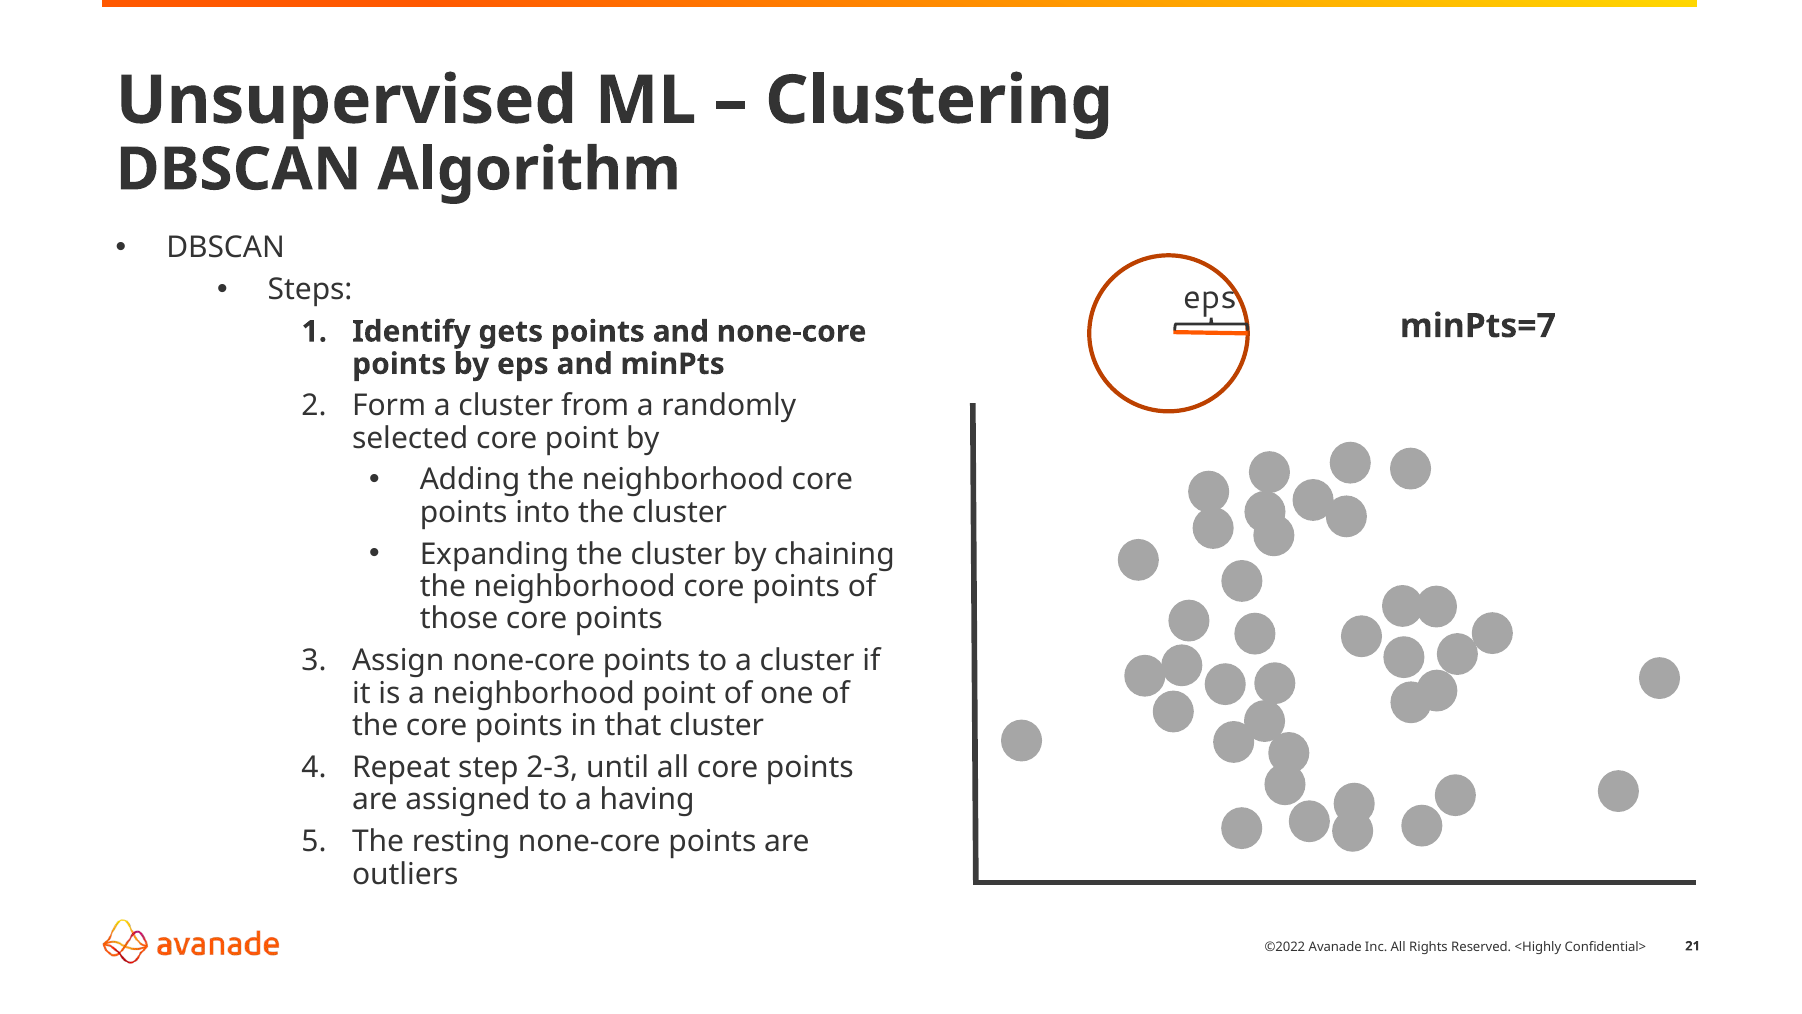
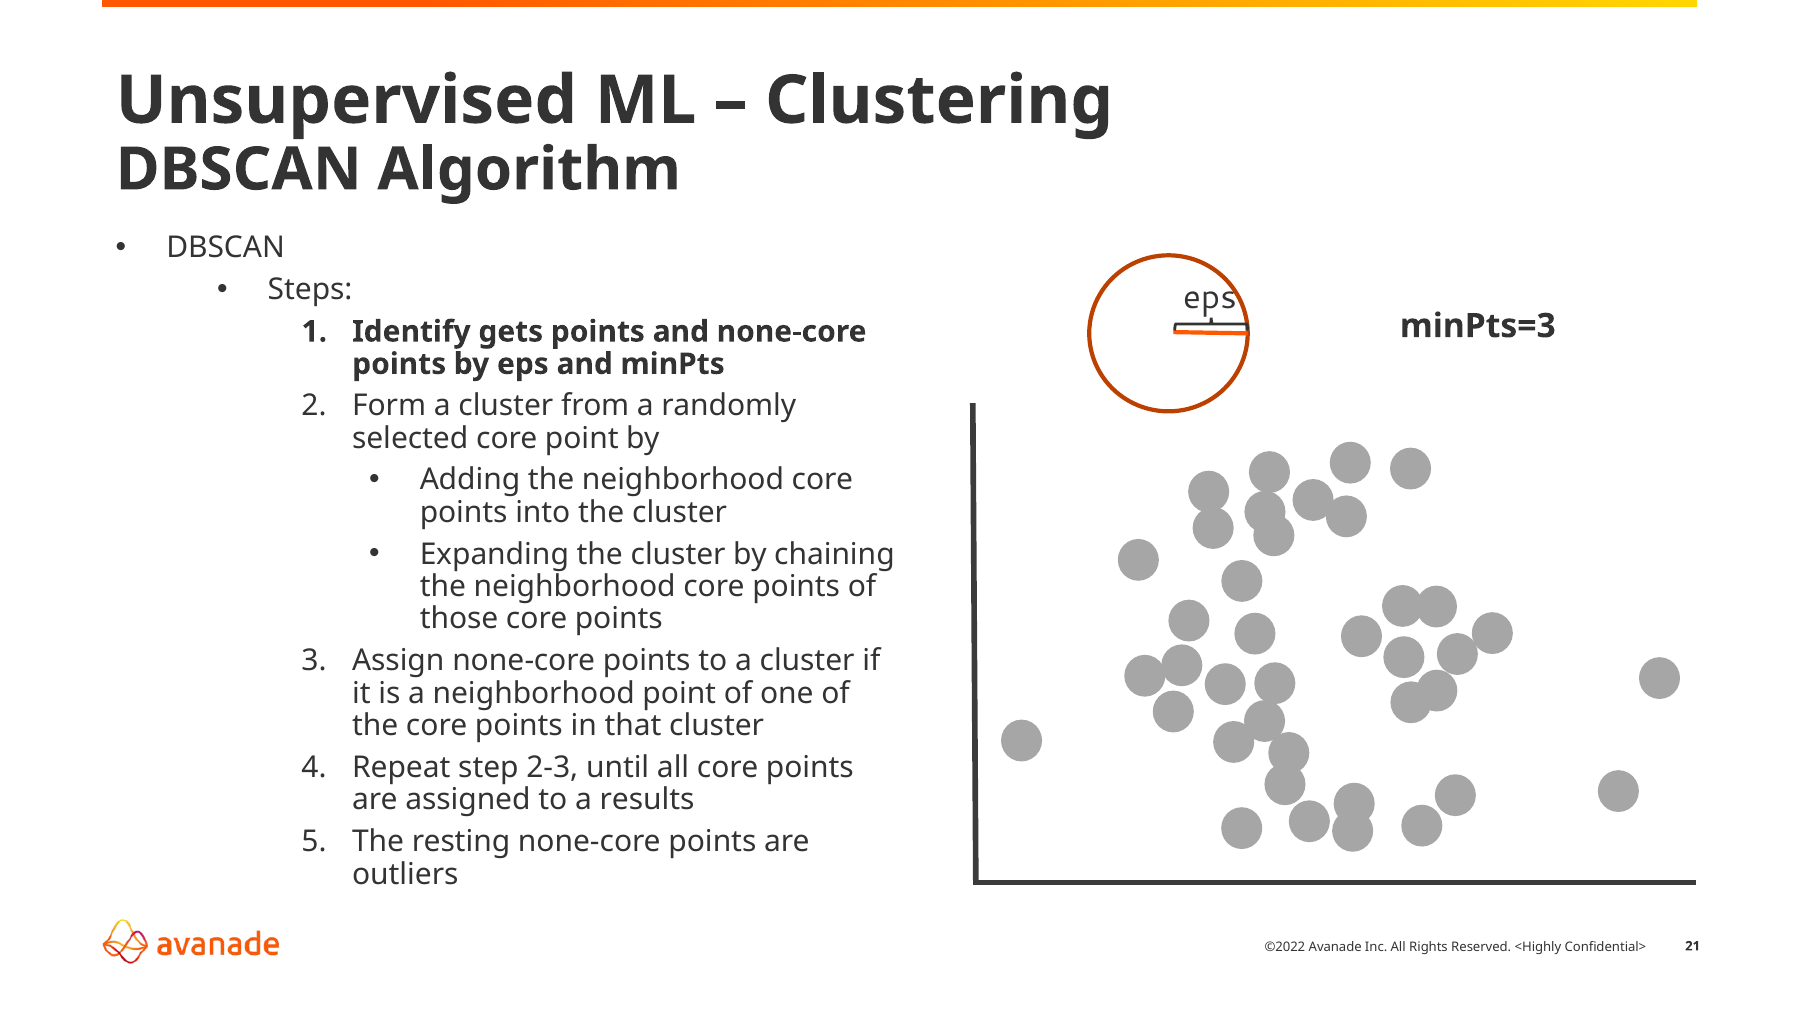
minPts=7: minPts=7 -> minPts=3 (1478, 326)
having: having -> results (647, 800)
